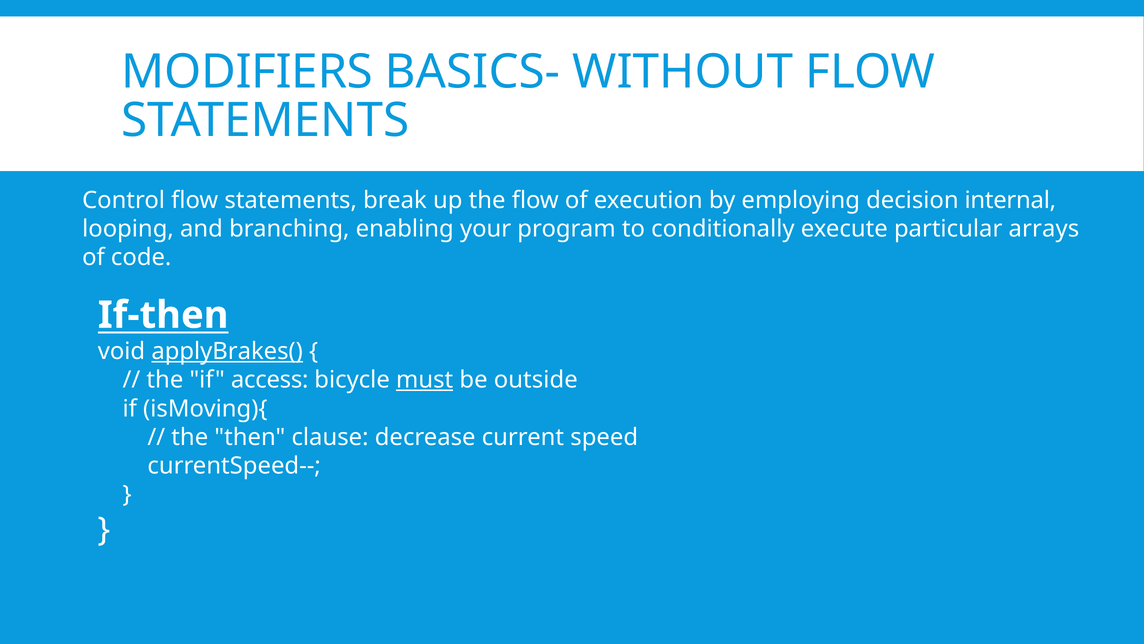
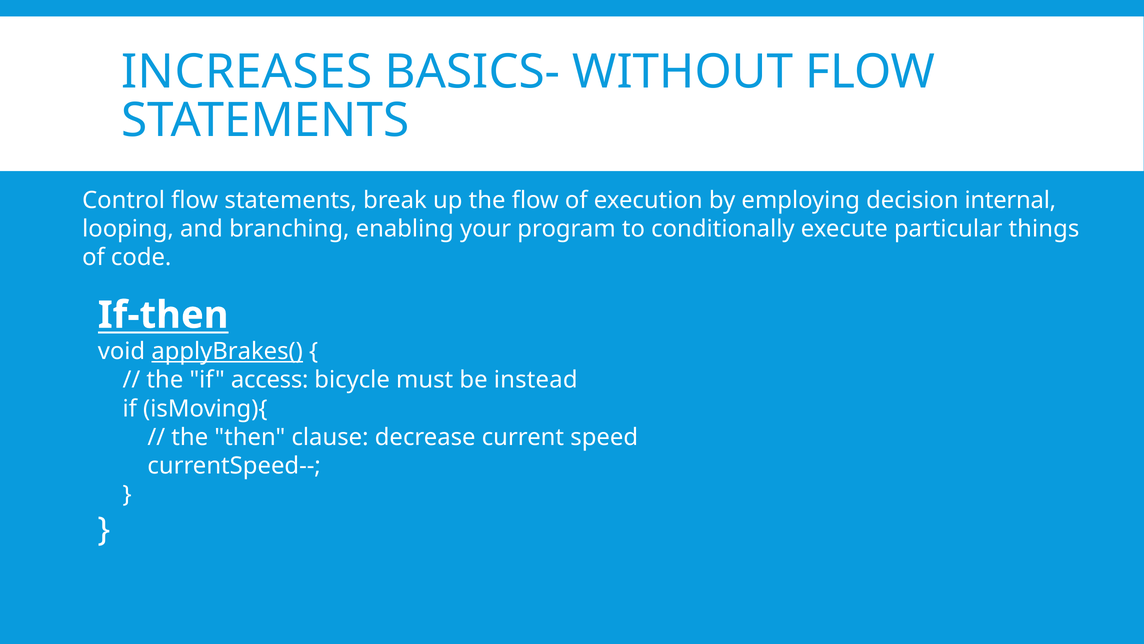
MODIFIERS: MODIFIERS -> INCREASES (247, 72)
arrays: arrays -> things (1044, 229)
must underline: present -> none (425, 380)
outside: outside -> instead (536, 380)
